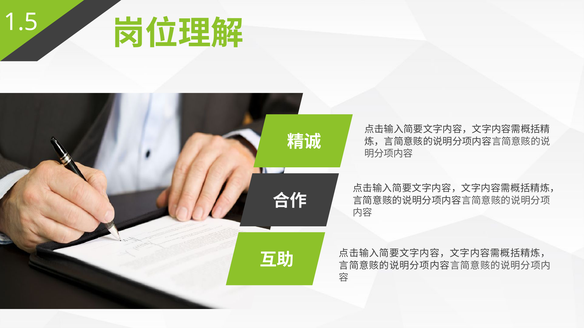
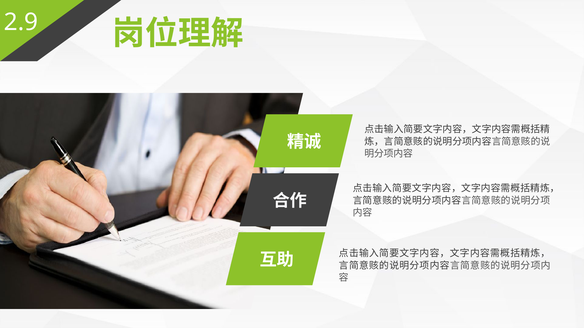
1.5: 1.5 -> 2.9 (21, 22)
